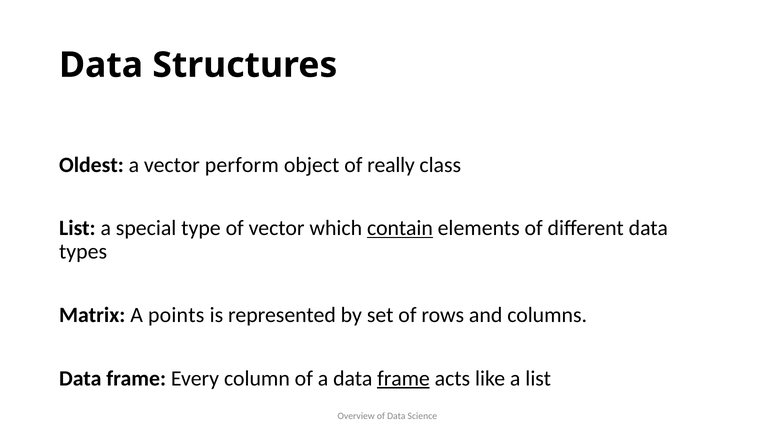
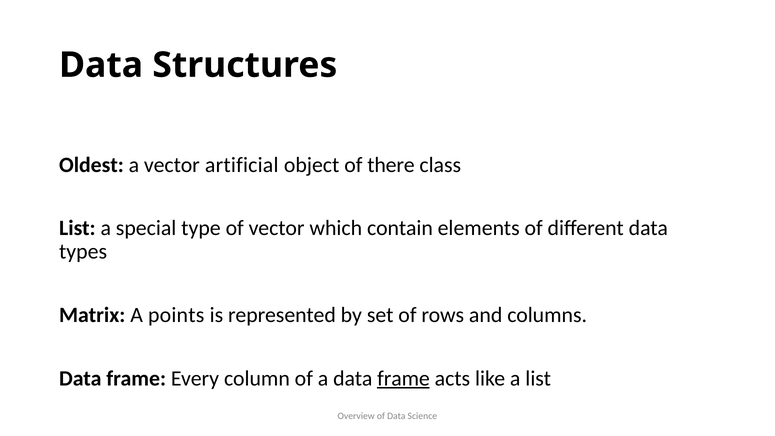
perform: perform -> artificial (242, 165)
really: really -> there (391, 165)
contain underline: present -> none (400, 228)
